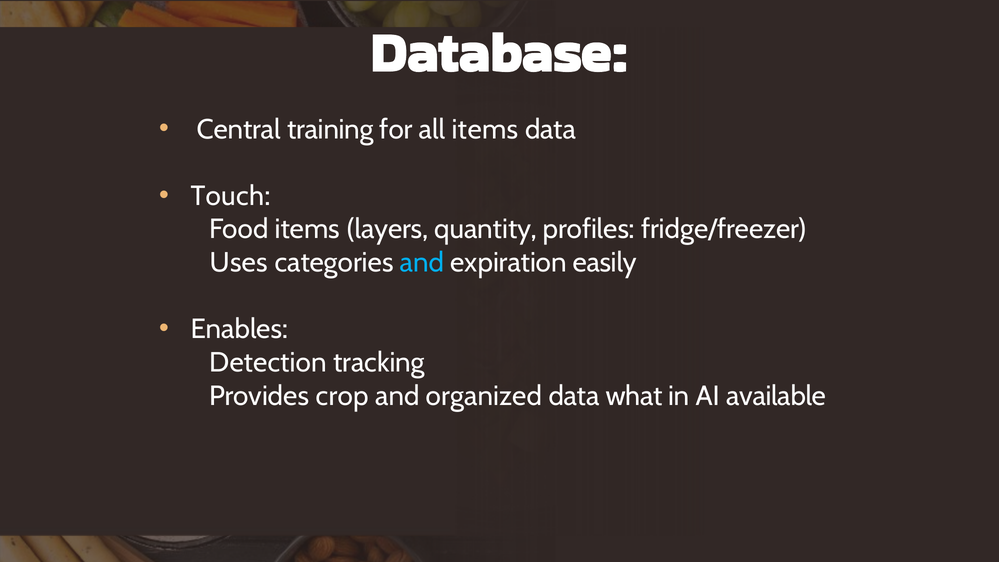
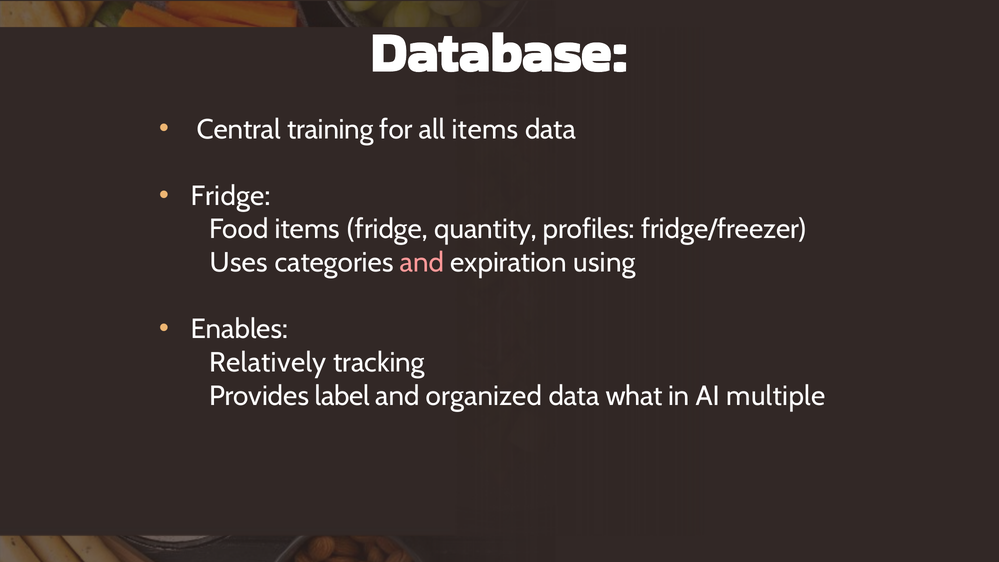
Touch: Touch -> Fridge (231, 196)
items layers: layers -> fridge (387, 229)
and colour: light blue -> pink (422, 263)
easily: easily -> using (604, 263)
Detection: Detection -> Relatively (268, 363)
crop: crop -> label (342, 396)
available: available -> multiple (776, 396)
